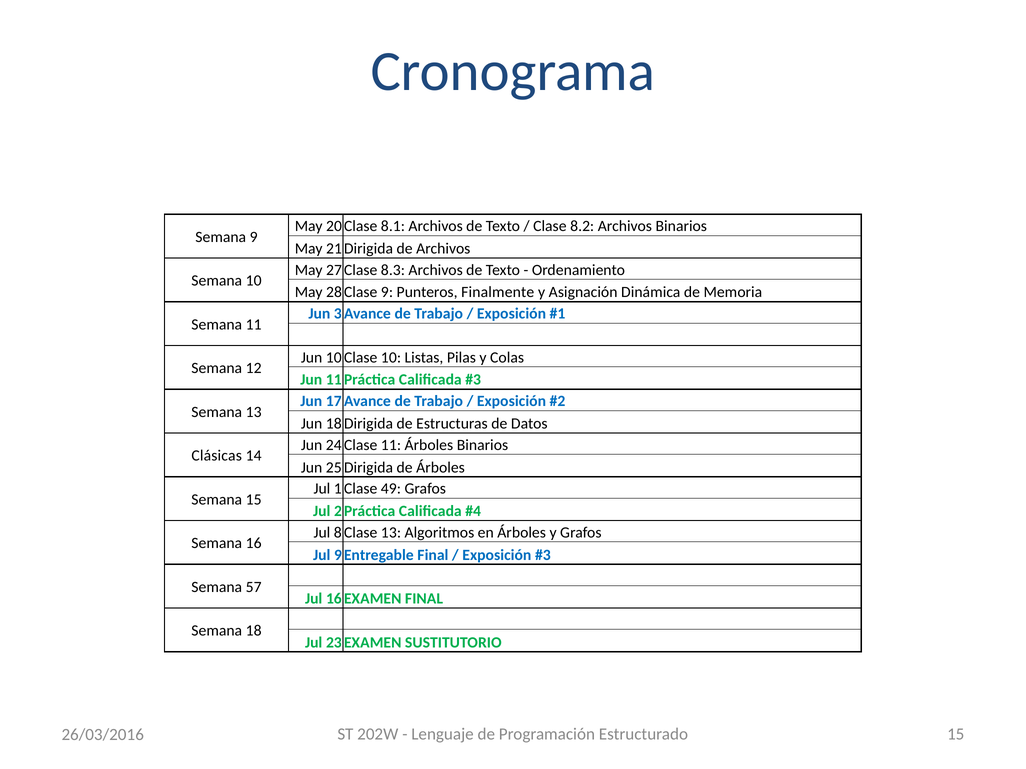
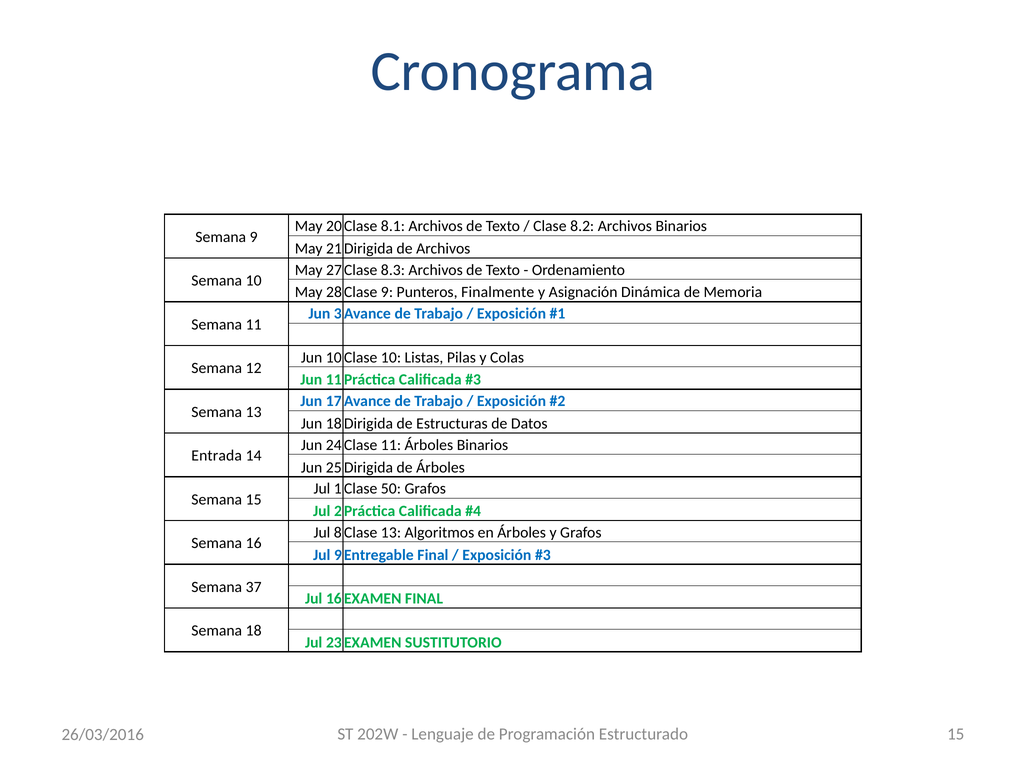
Clásicas: Clásicas -> Entrada (217, 456)
49: 49 -> 50 (391, 489)
57: 57 -> 37 (254, 587)
